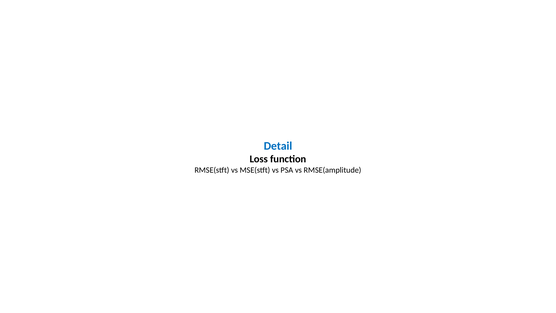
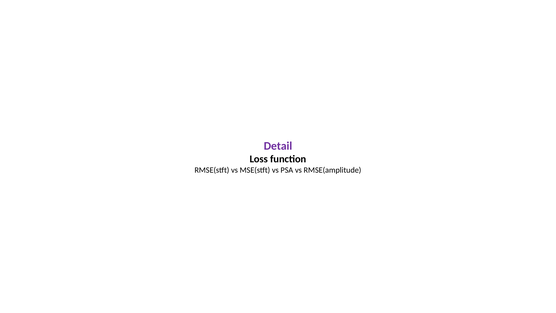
Detail colour: blue -> purple (278, 146)
